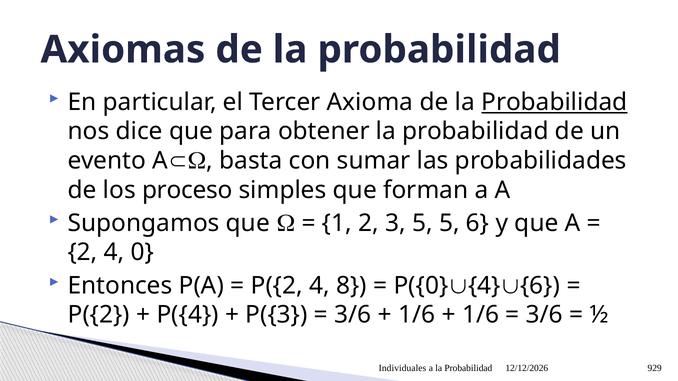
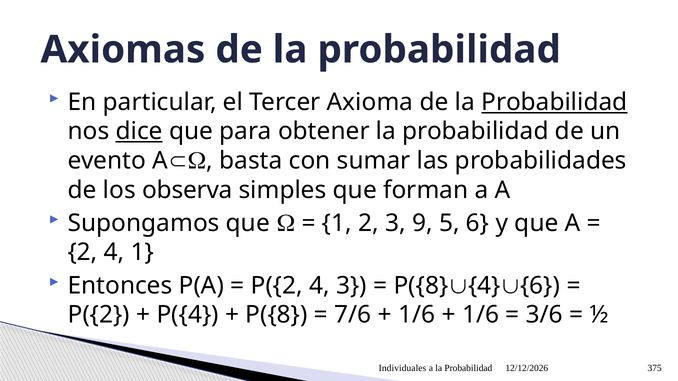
dice underline: none -> present (139, 131)
proceso: proceso -> observa (187, 190)
3 5: 5 -> 9 (422, 223)
4 0: 0 -> 1 (142, 253)
4 8: 8 -> 3 (351, 286)
P({0: P({0 -> P({8 (421, 286)
P({3: P({3 -> P({8 (276, 315)
3/6: 3/6 -> 7/6 (353, 315)
929: 929 -> 375 (655, 368)
